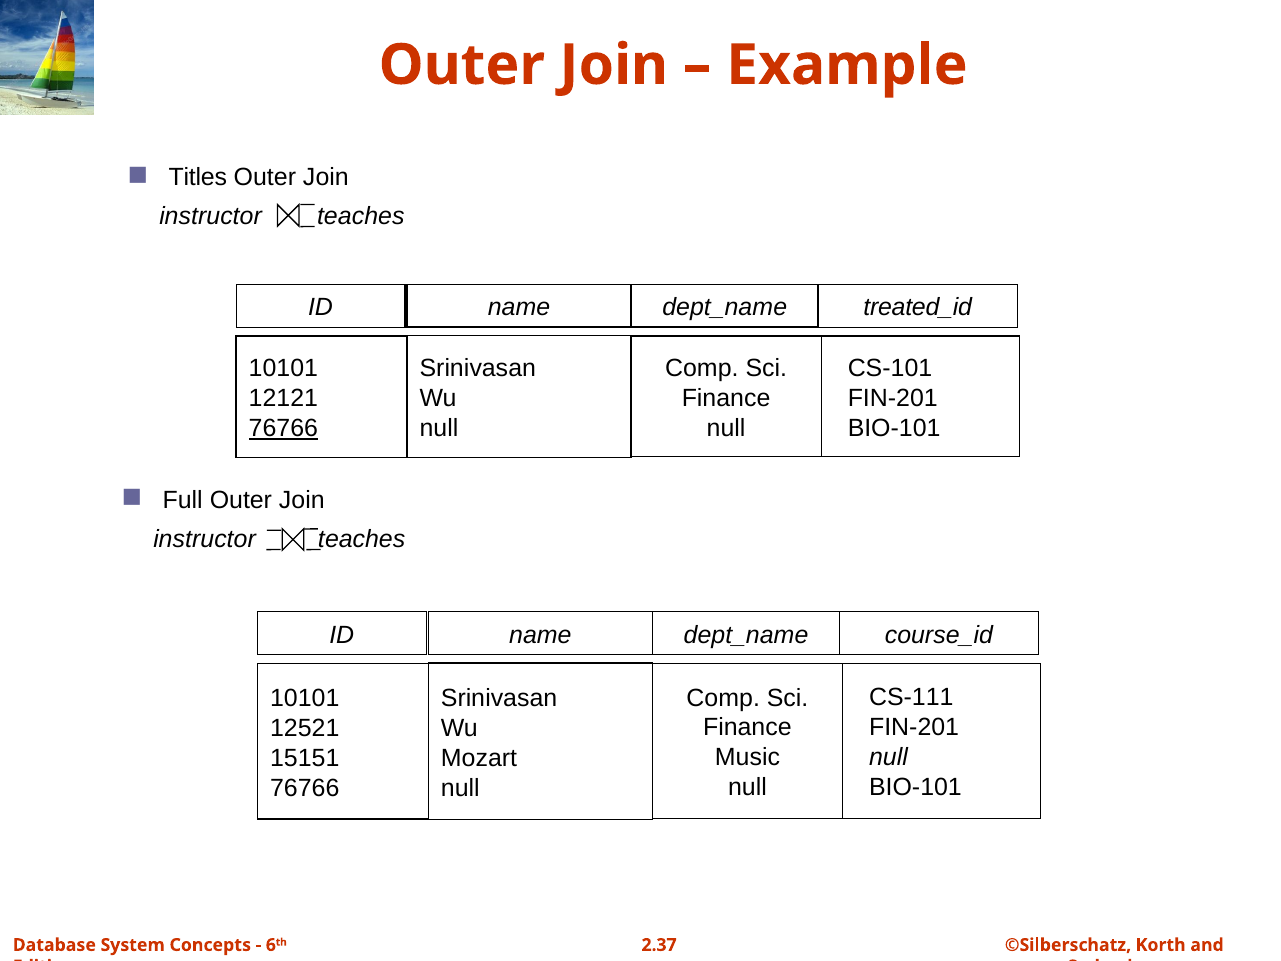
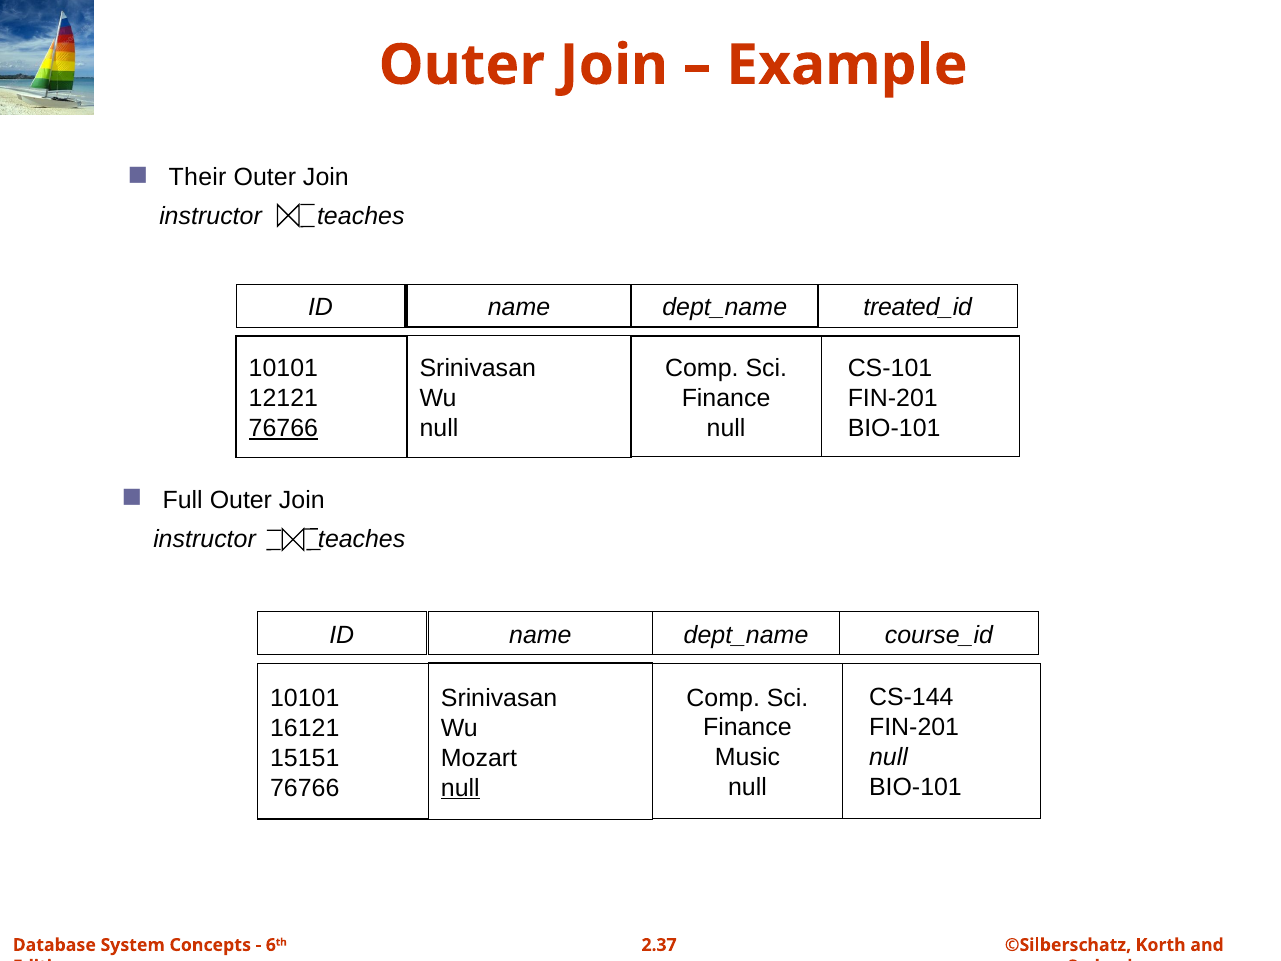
Titles: Titles -> Their (198, 178)
CS-111: CS-111 -> CS-144 (911, 698)
12521: 12521 -> 16121 (305, 728)
null underline: none -> present (460, 788)
